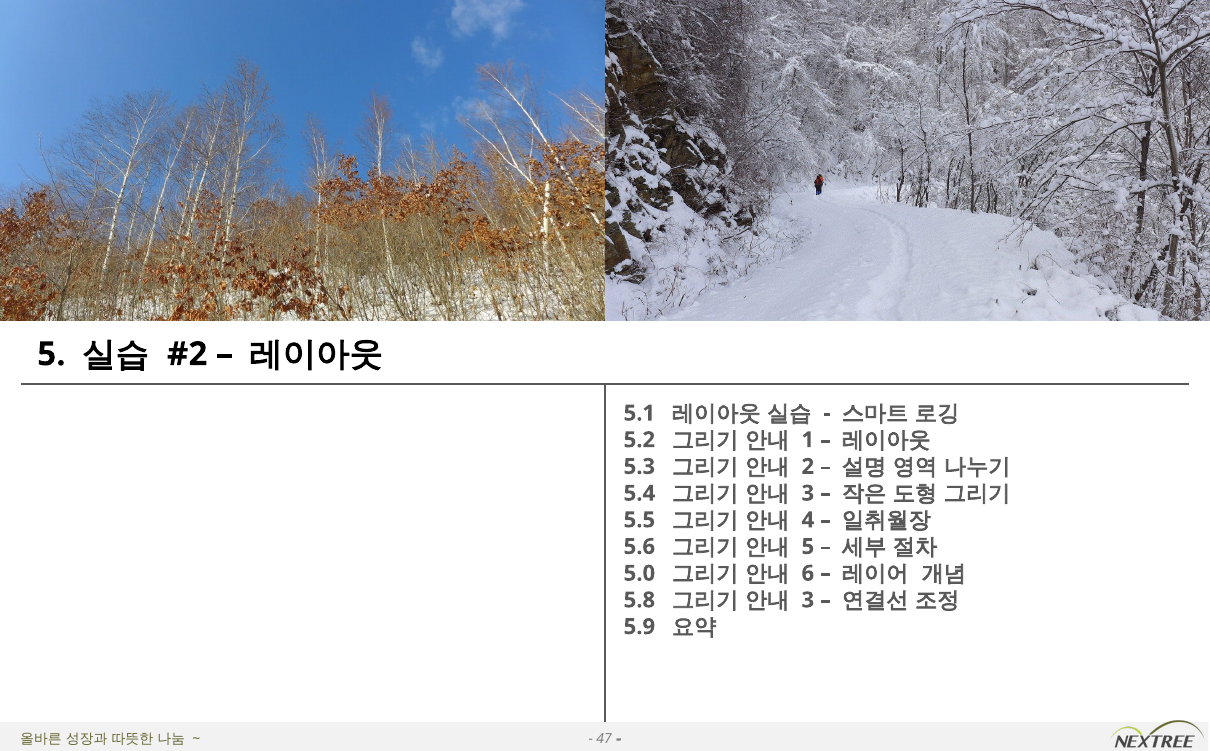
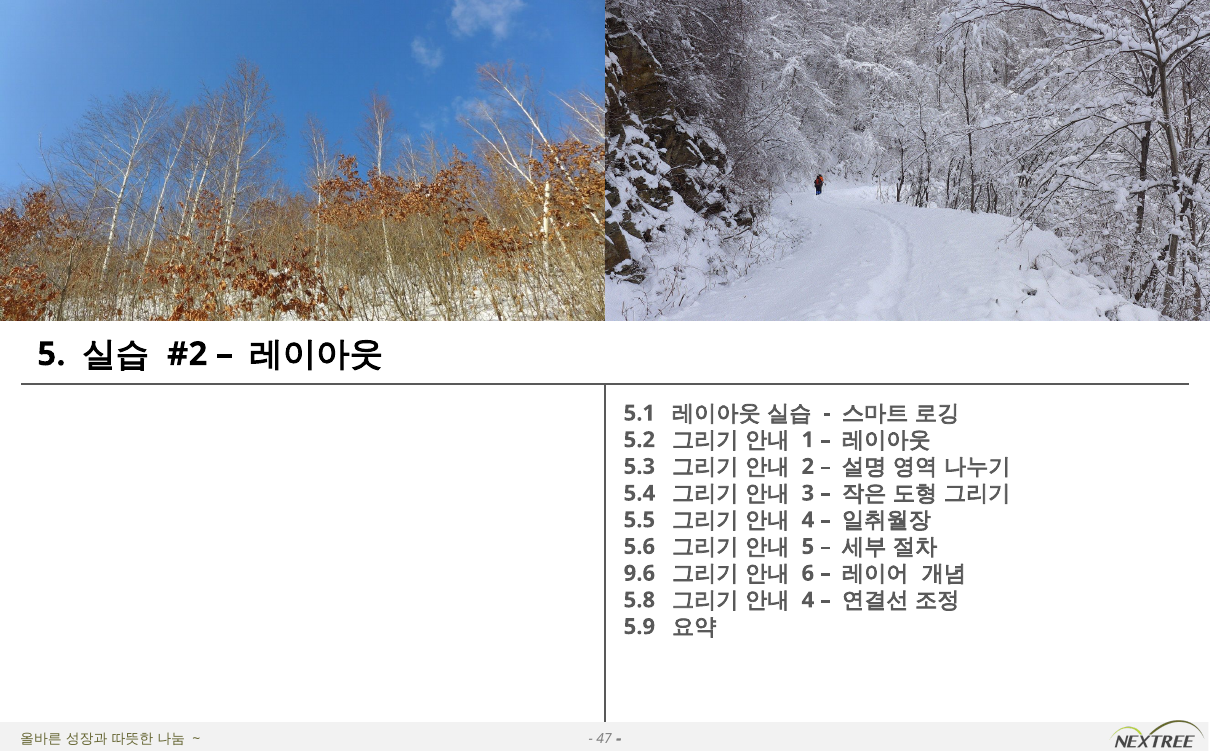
5.0: 5.0 -> 9.6 (639, 573)
3: 3 -> 4 (808, 600)
